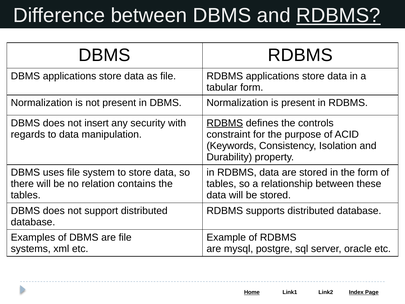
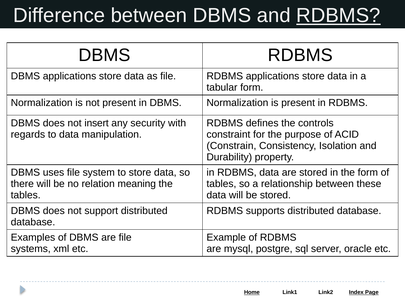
RDBMS underline: present -> none (225, 123)
Keywords: Keywords -> Constrain (231, 146)
contains: contains -> meaning (137, 184)
